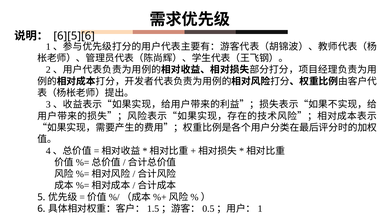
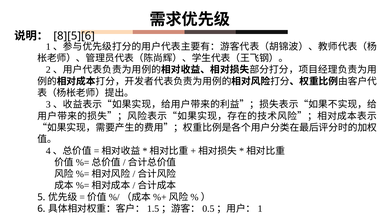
6][5][6: 6][5][6 -> 8][5][6 (74, 36)
